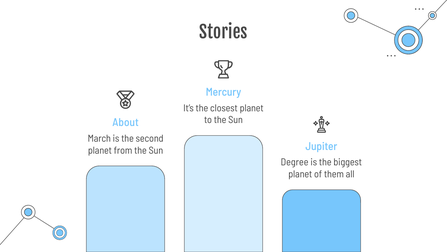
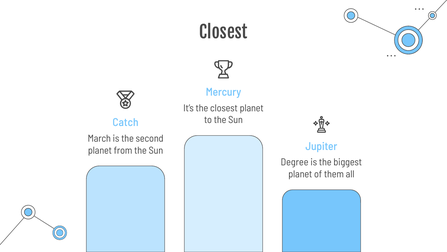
Stories: Stories -> Closest (223, 33)
About: About -> Catch (126, 122)
